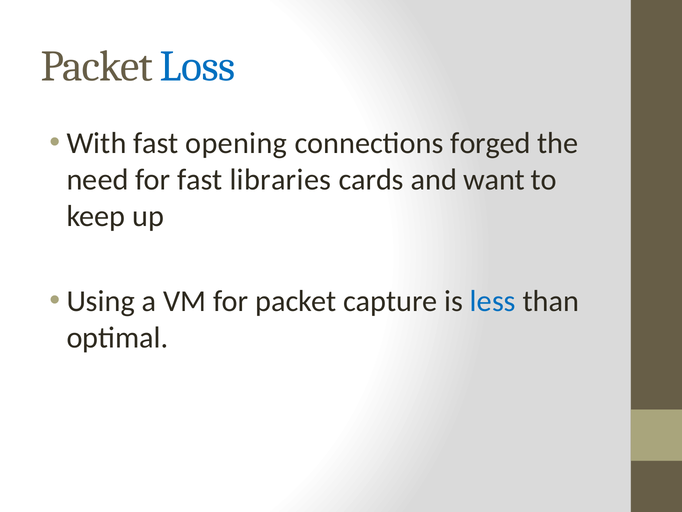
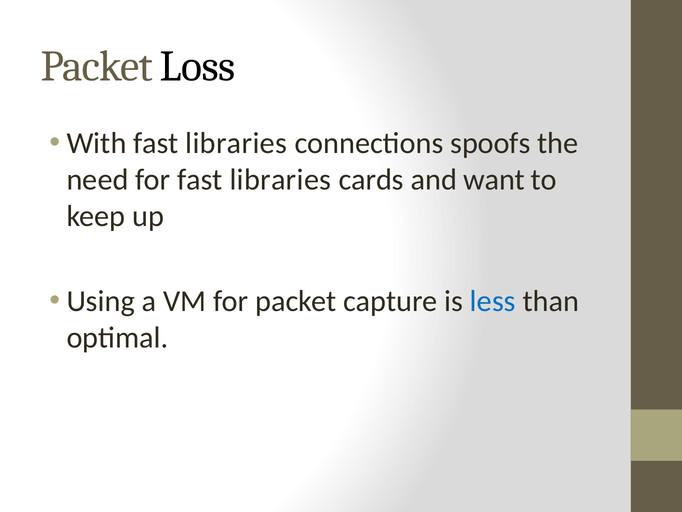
Loss colour: blue -> black (198, 66)
With fast opening: opening -> libraries (236, 143)
forged: forged -> spoofs (490, 143)
